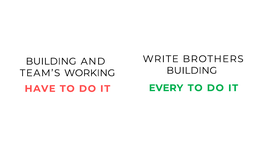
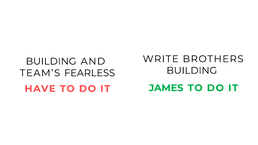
WORKING: WORKING -> FEARLESS (90, 73)
EVERY: EVERY -> JAMES (166, 88)
